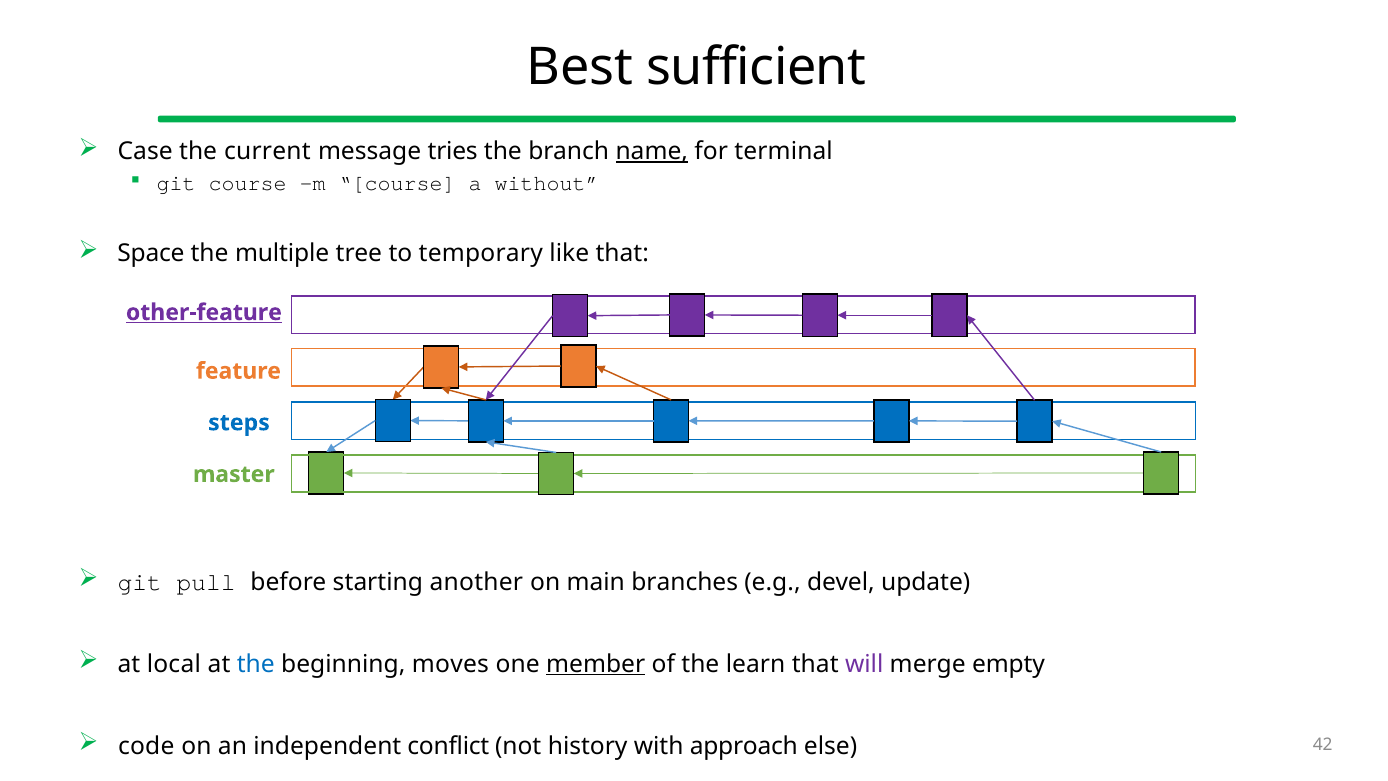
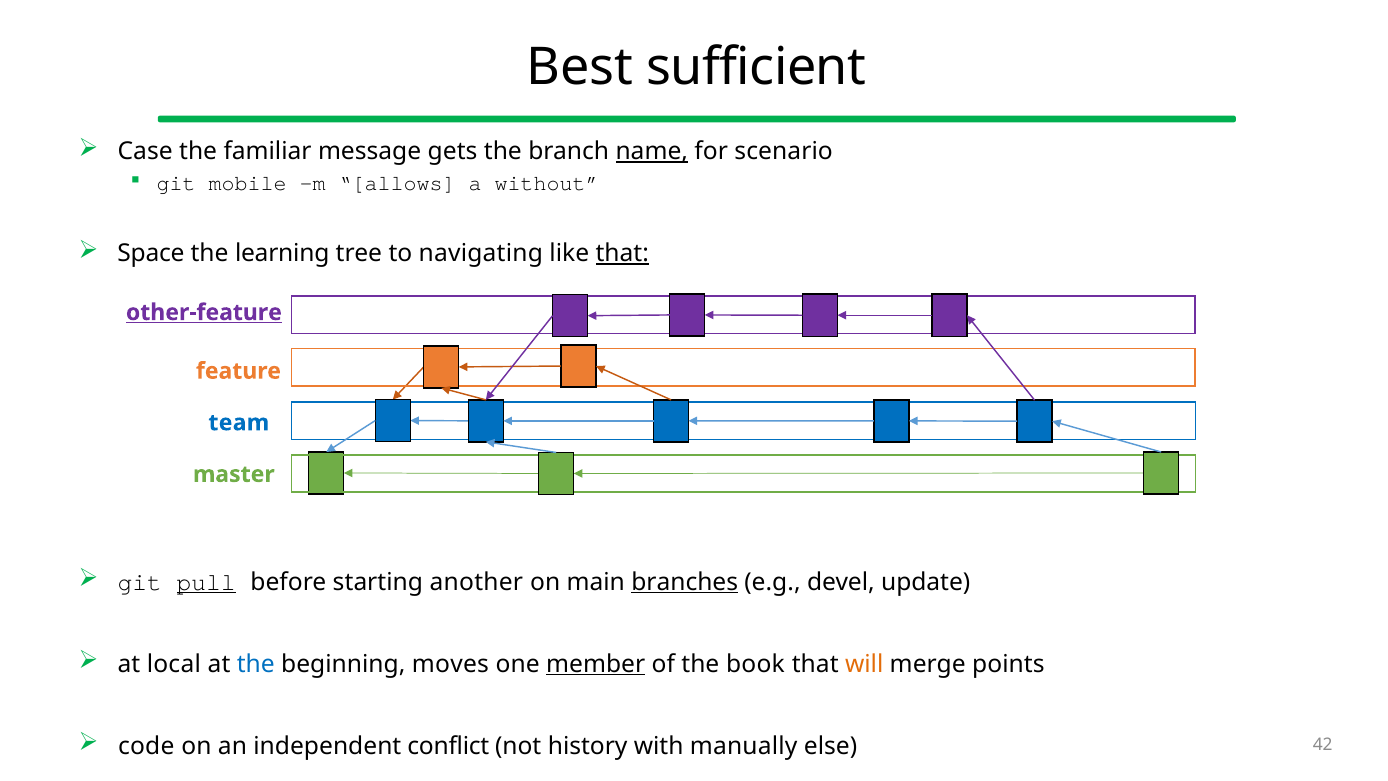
current: current -> familiar (268, 151)
tries: tries -> gets (453, 151)
terminal: terminal -> scenario (784, 151)
git course: course -> mobile (248, 183)
m course: course -> allows (397, 183)
multiple: multiple -> learning (282, 254)
temporary: temporary -> navigating (481, 254)
that underline: none -> present (622, 254)
steps: steps -> team (239, 423)
pull underline: none -> present (206, 582)
branches underline: none -> present (685, 582)
learn: learn -> book (755, 664)
will colour: purple -> orange (864, 664)
empty: empty -> points (1008, 664)
approach: approach -> manually (744, 746)
